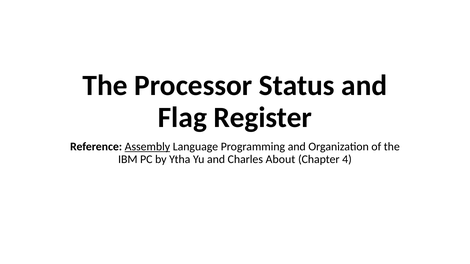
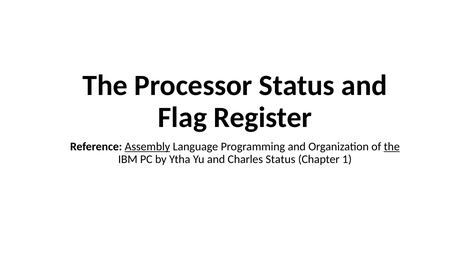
the underline: none -> present (392, 147)
Charles About: About -> Status (280, 160)
4: 4 -> 1 (347, 160)
